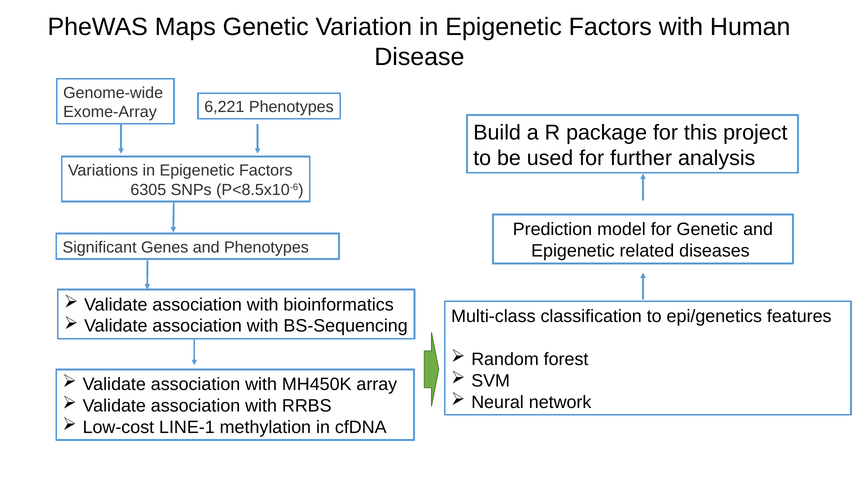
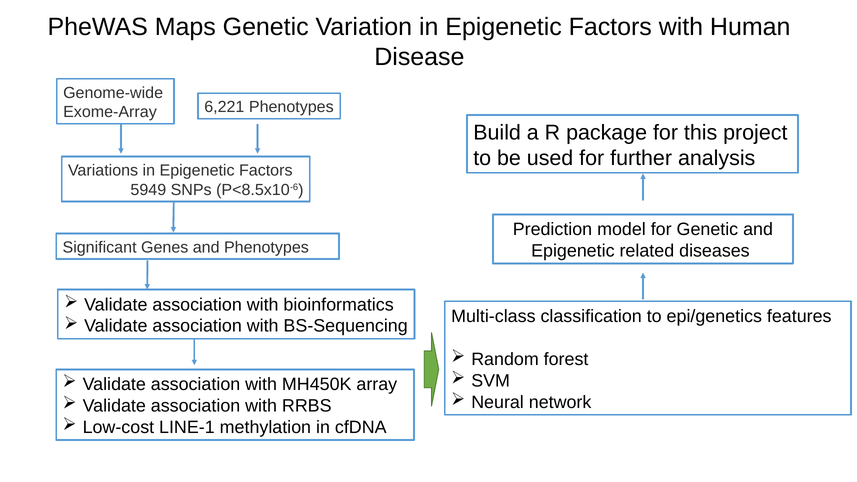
6305: 6305 -> 5949 (148, 190)
